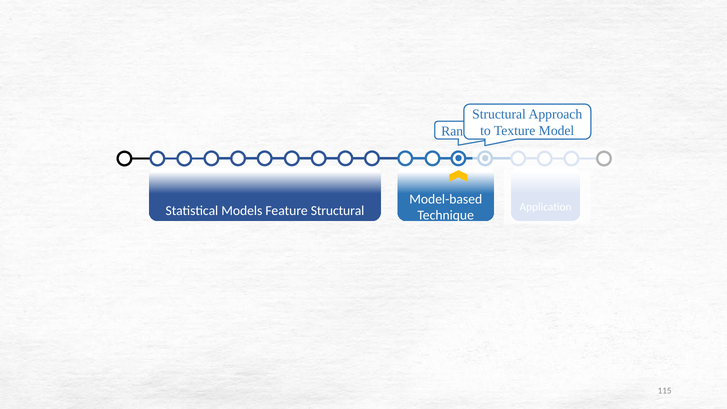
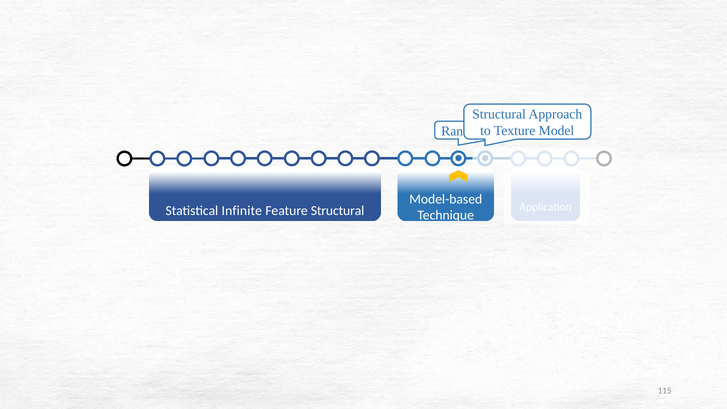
Models: Models -> Infinite (242, 211)
